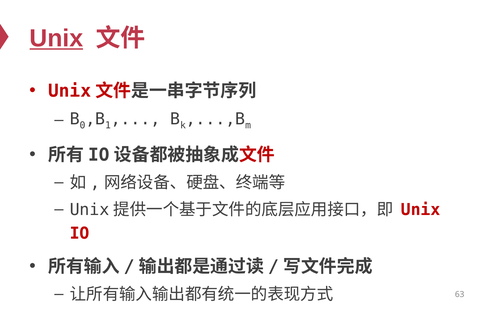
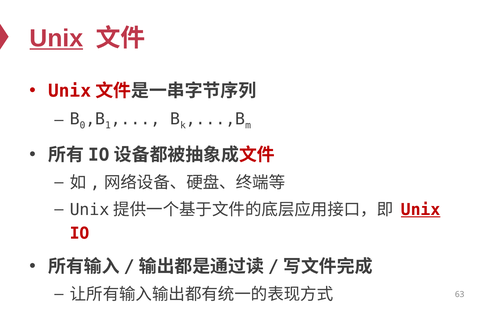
Unix underline: none -> present (421, 210)
